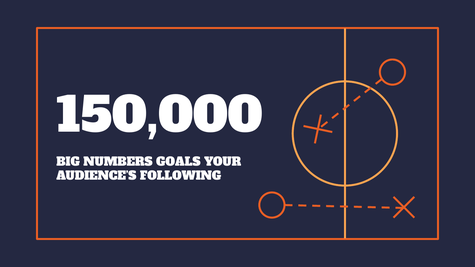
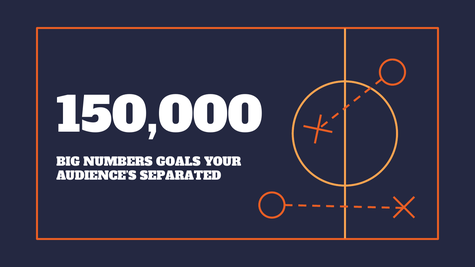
FOLLOWING: FOLLOWING -> SEPARATED (181, 176)
